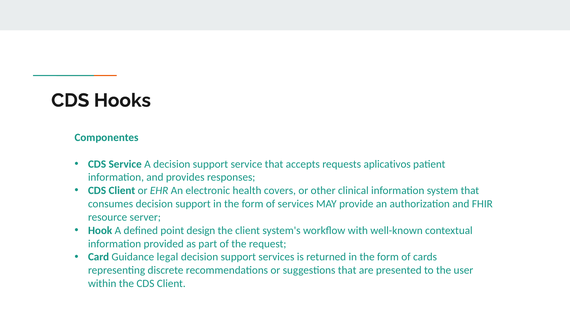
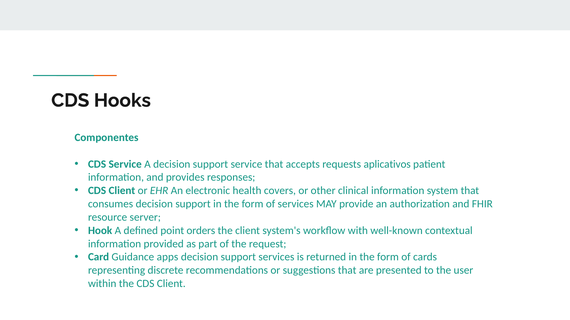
design: design -> orders (201, 231)
legal: legal -> apps (168, 258)
